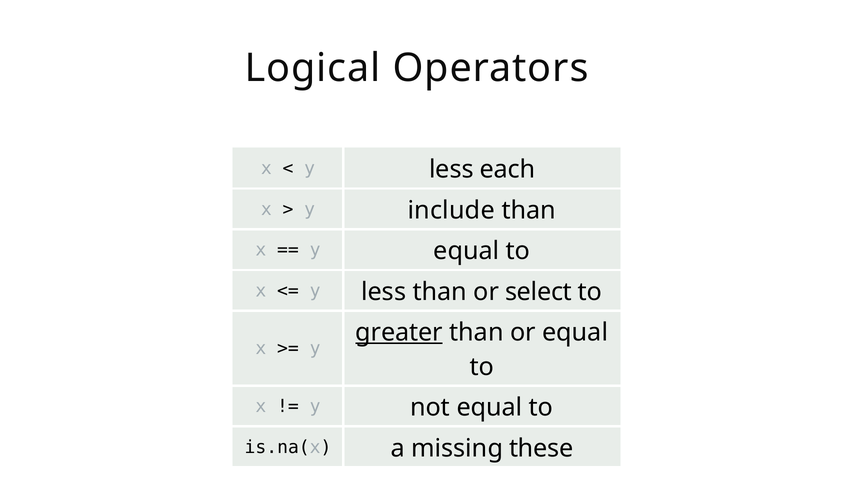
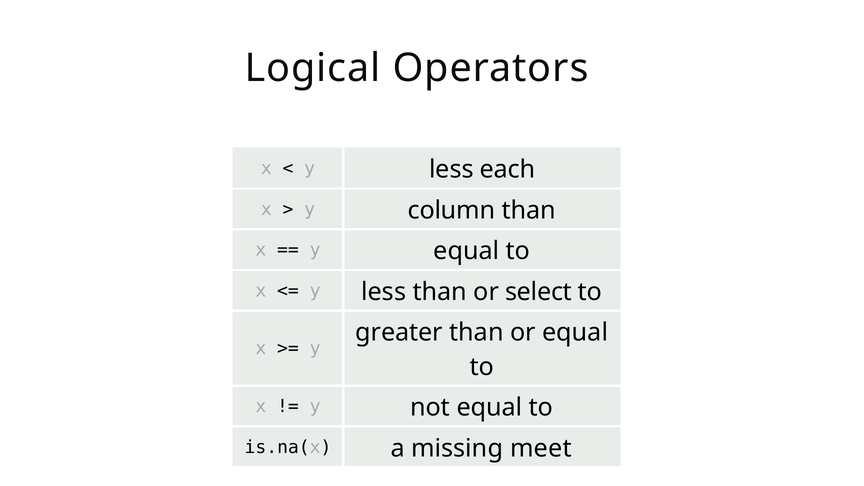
include: include -> column (451, 210)
greater underline: present -> none (399, 333)
these: these -> meet (541, 448)
